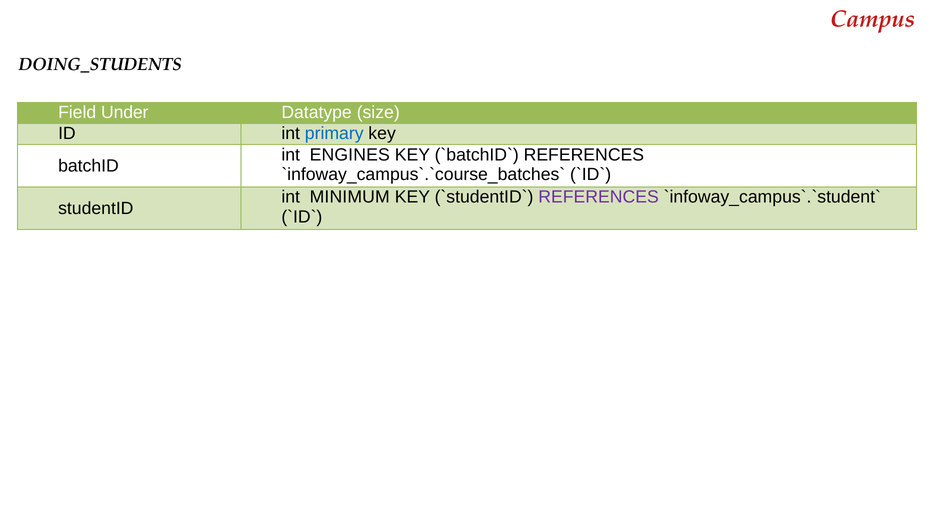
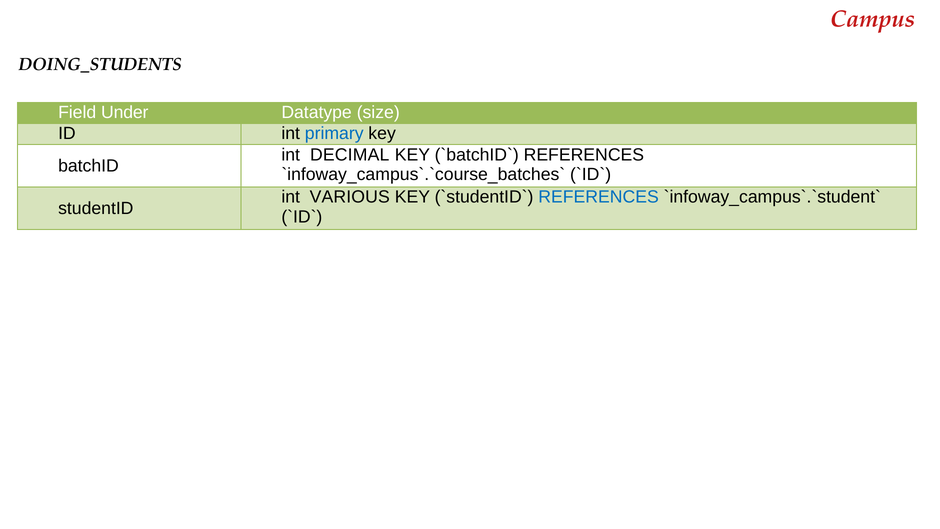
ENGINES: ENGINES -> DECIMAL (350, 155)
MINIMUM: MINIMUM -> VARIOUS (350, 197)
REFERENCES colour: purple -> blue (599, 197)
